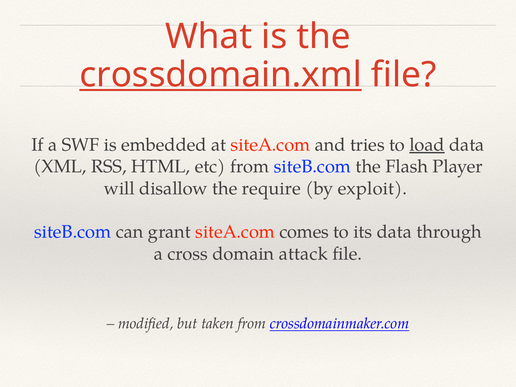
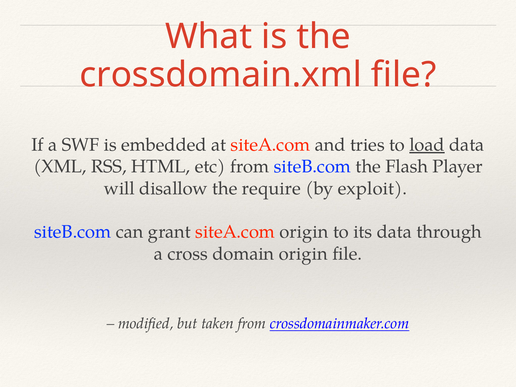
crossdomain.xml underline: present -> none (221, 75)
siteA.com comes: comes -> origin (304, 232)
domain attack: attack -> origin (303, 254)
